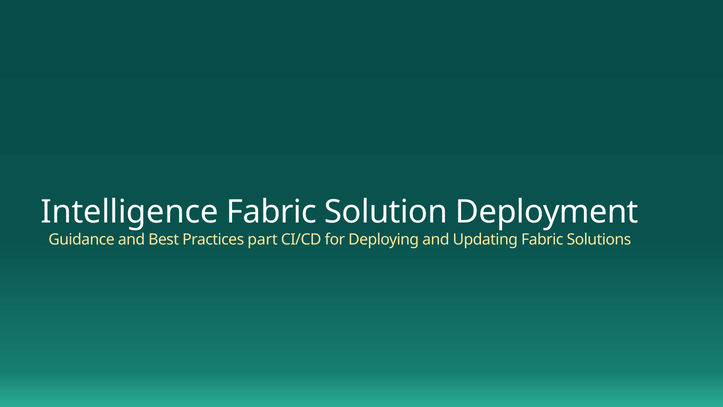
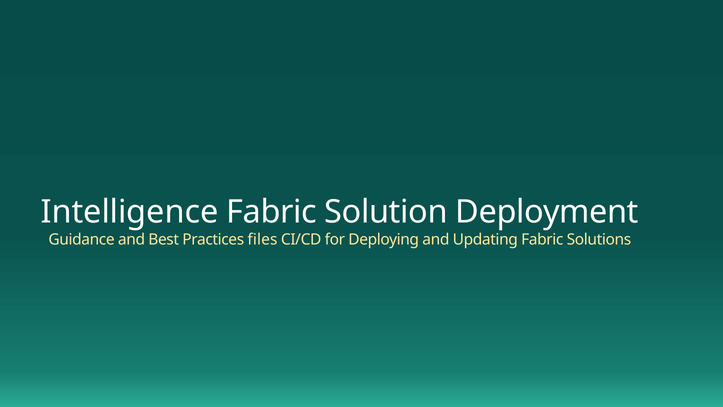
part: part -> files (262, 239)
